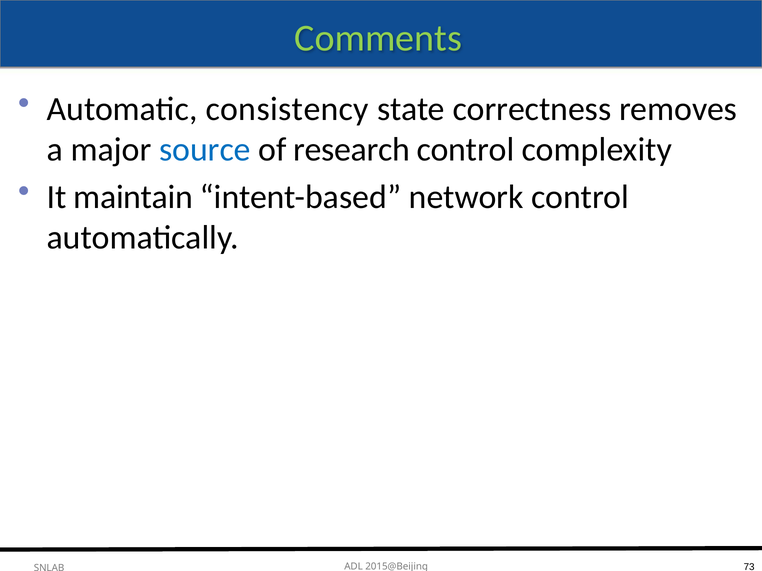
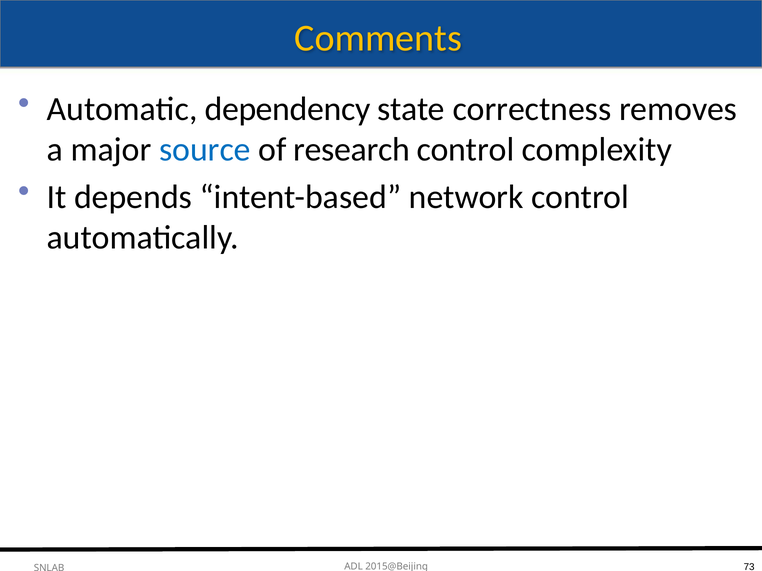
Comments colour: light green -> yellow (378, 38)
consistency: consistency -> dependency (288, 109)
maintain: maintain -> depends (133, 197)
